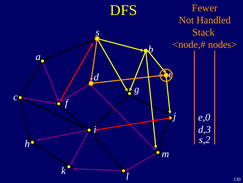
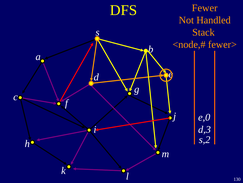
nodes>: nodes> -> fewer> (222, 44)
